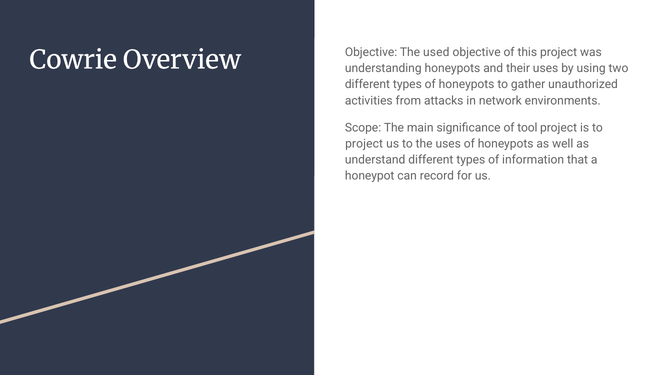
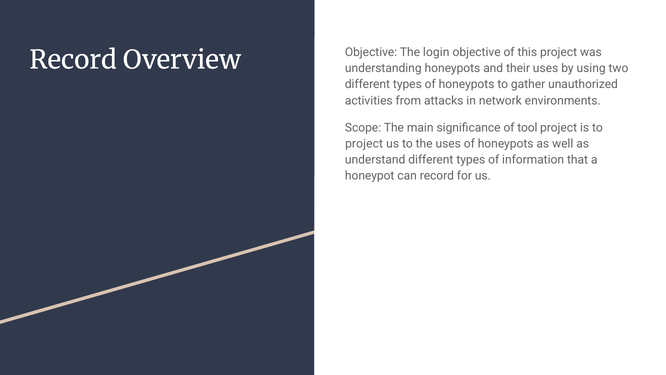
used: used -> login (436, 52)
Cowrie: Cowrie -> Record (73, 60)
